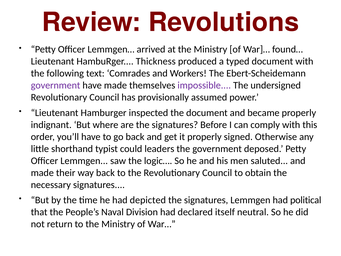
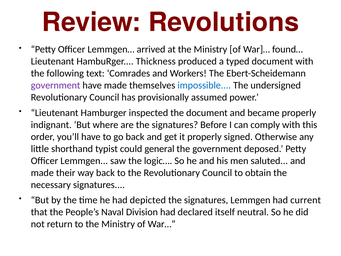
impossible colour: purple -> blue (204, 85)
leaders: leaders -> general (159, 149)
political: political -> current (306, 200)
